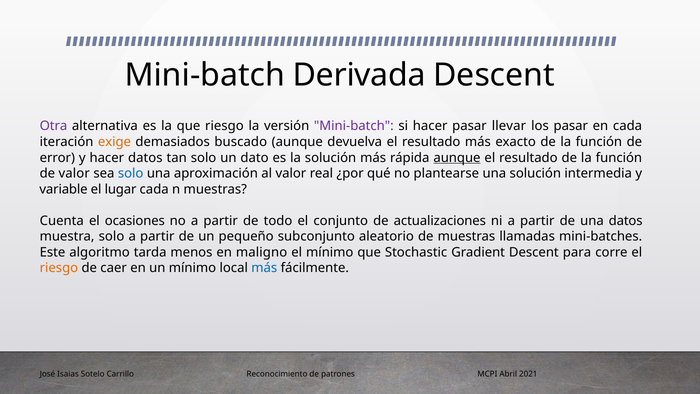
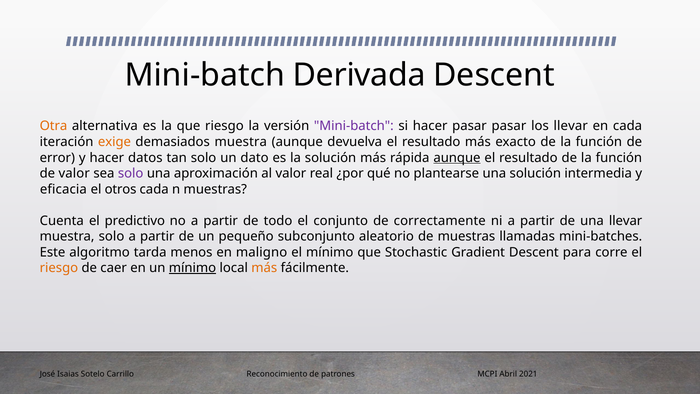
Otra colour: purple -> orange (53, 126)
pasar llevar: llevar -> pasar (509, 126)
los pasar: pasar -> llevar (571, 126)
demasiados buscado: buscado -> muestra (241, 142)
solo colour: blue -> purple (131, 173)
variable: variable -> eficacia (63, 189)
lugar: lugar -> otros (121, 189)
ocasiones: ocasiones -> predictivo (135, 221)
actualizaciones: actualizaciones -> correctamente (440, 221)
una datos: datos -> llevar (626, 221)
mínimo underline: none -> present (192, 268)
más colour: blue -> orange (264, 268)
